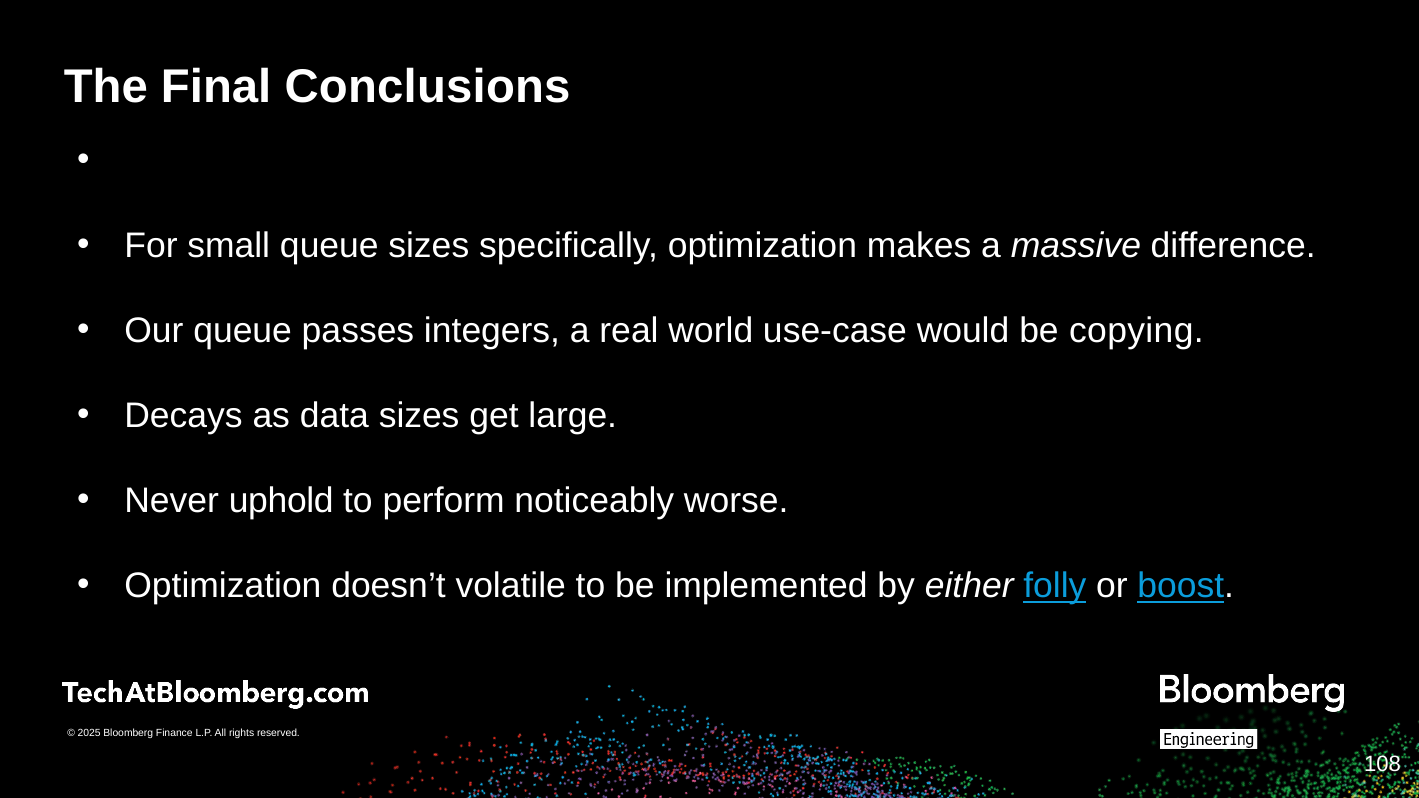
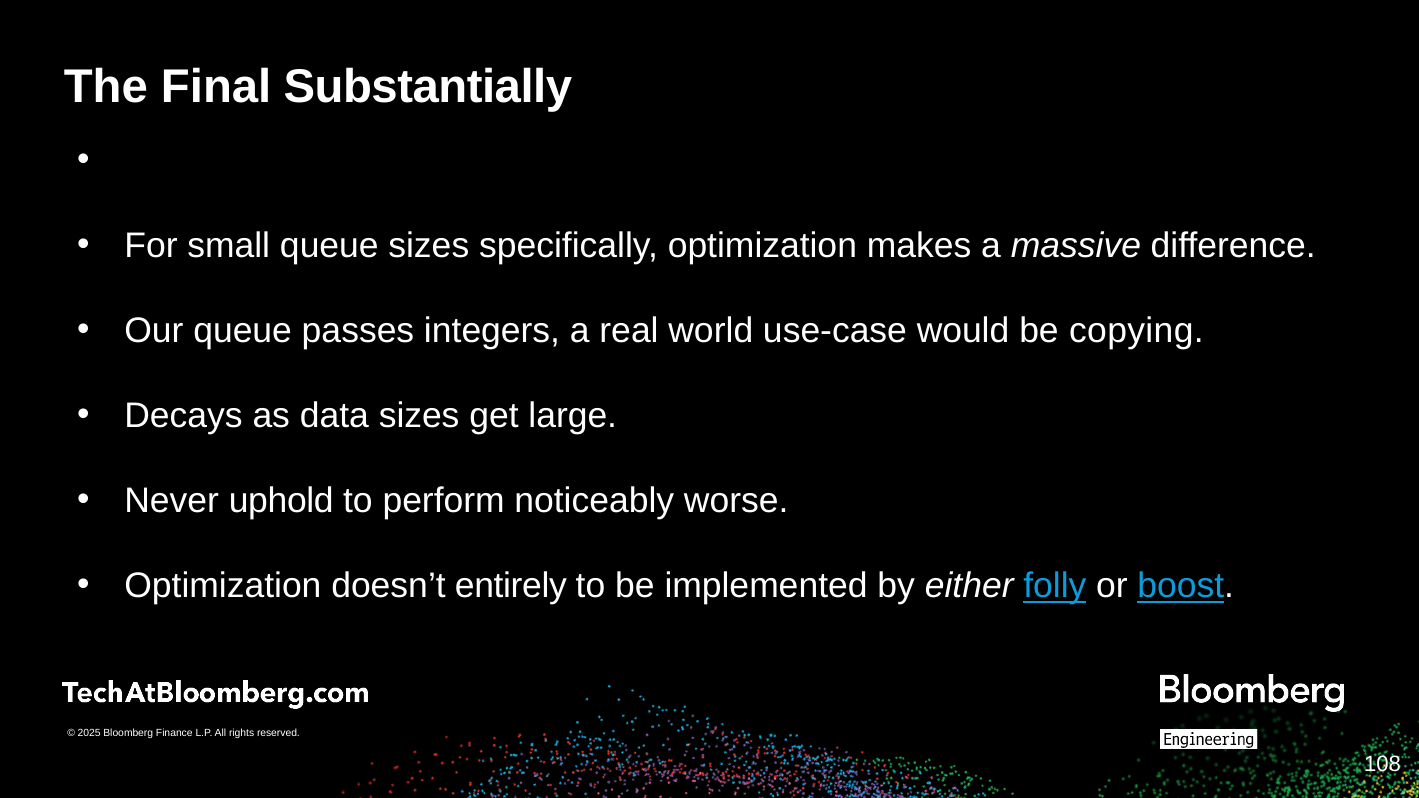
Conclusions: Conclusions -> Substantially (428, 87)
volatile: volatile -> entirely (511, 586)
